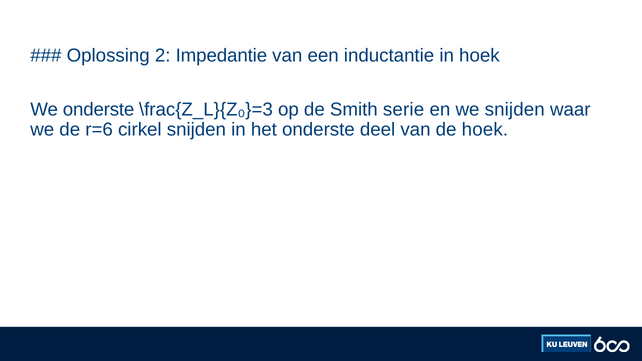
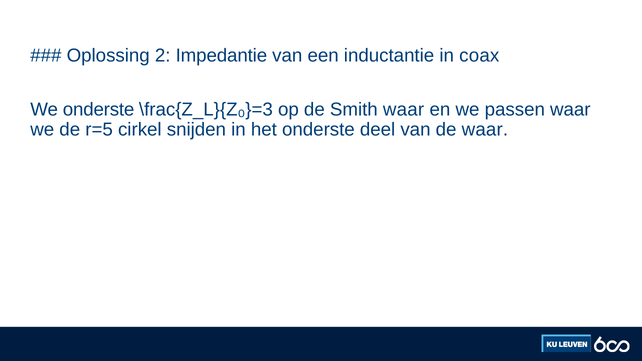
in hoek: hoek -> coax (479, 56)
Smith serie: serie -> waar (404, 110)
we snijden: snijden -> passen (515, 110)
r=6: r=6 -> r=5 (99, 130)
de hoek: hoek -> waar (485, 130)
